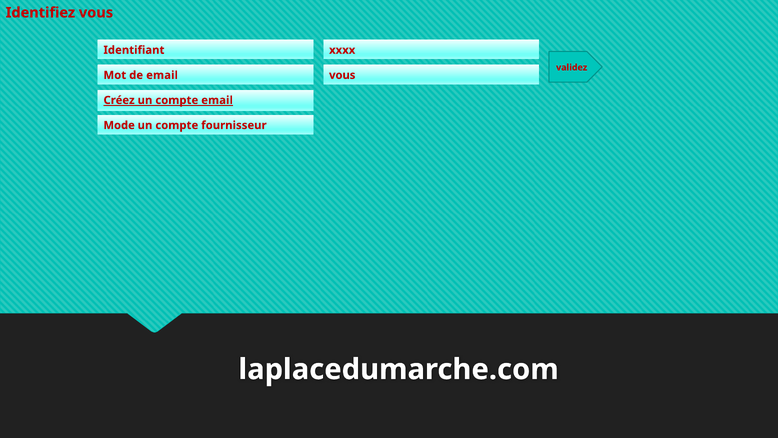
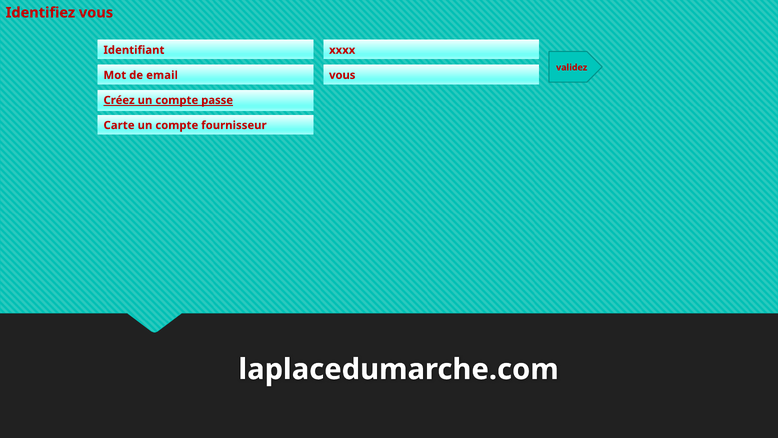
compte email: email -> passe (217, 100)
Mode: Mode -> Carte (119, 125)
